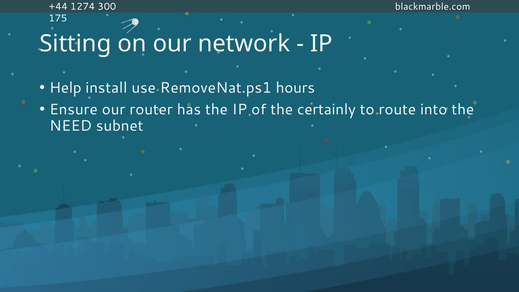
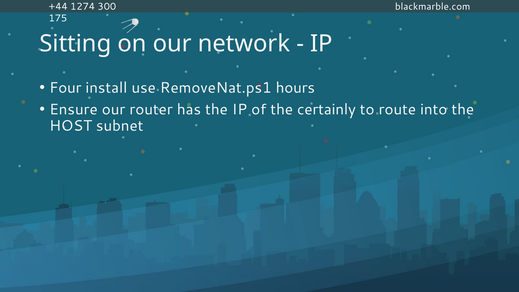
Help: Help -> Four (65, 88)
NEED: NEED -> HOST (71, 126)
